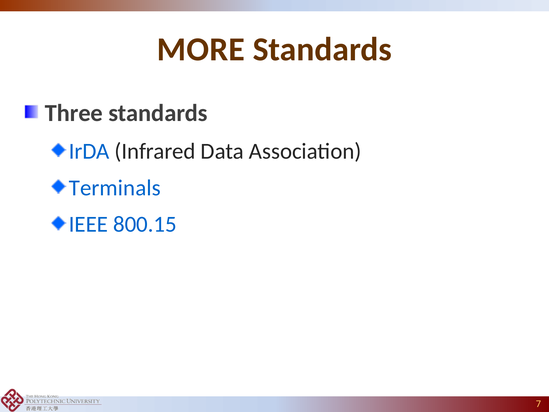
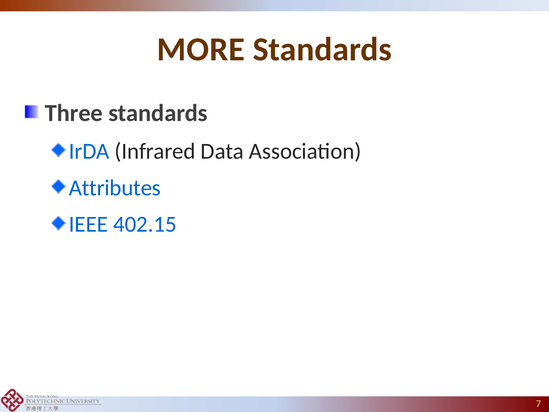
Terminals: Terminals -> Attributes (115, 188)
800.15: 800.15 -> 402.15 (145, 224)
